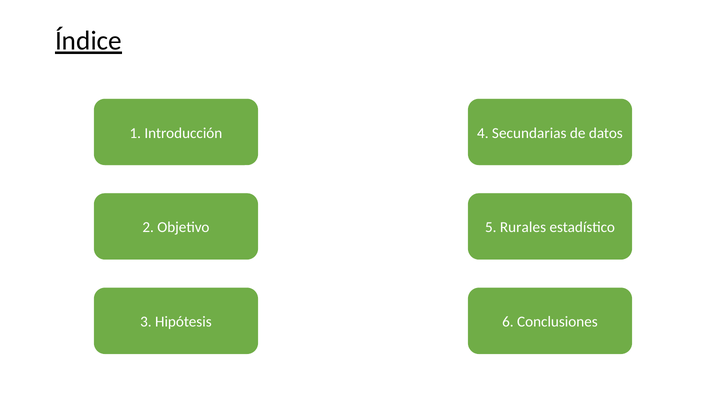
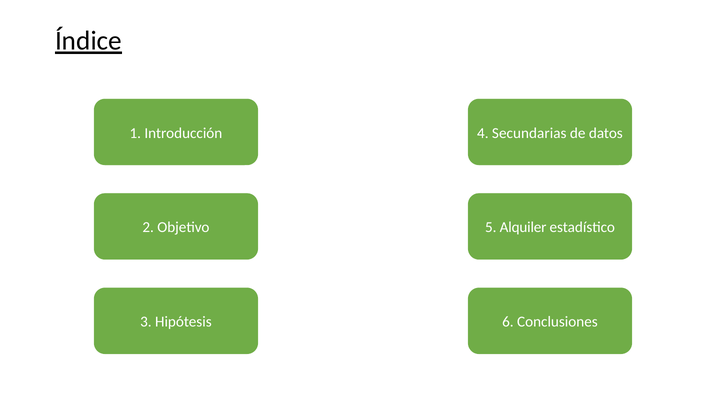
Rurales: Rurales -> Alquiler (523, 227)
